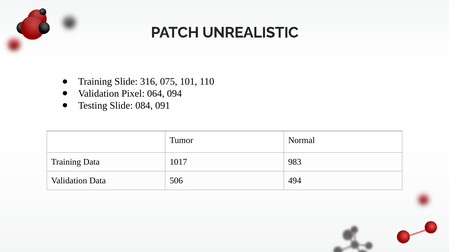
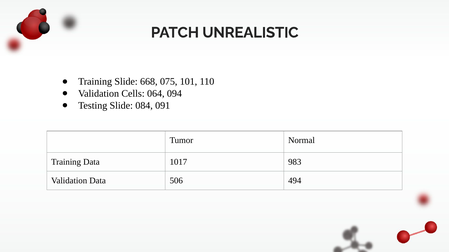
316: 316 -> 668 (149, 82)
Pixel: Pixel -> Cells (133, 94)
